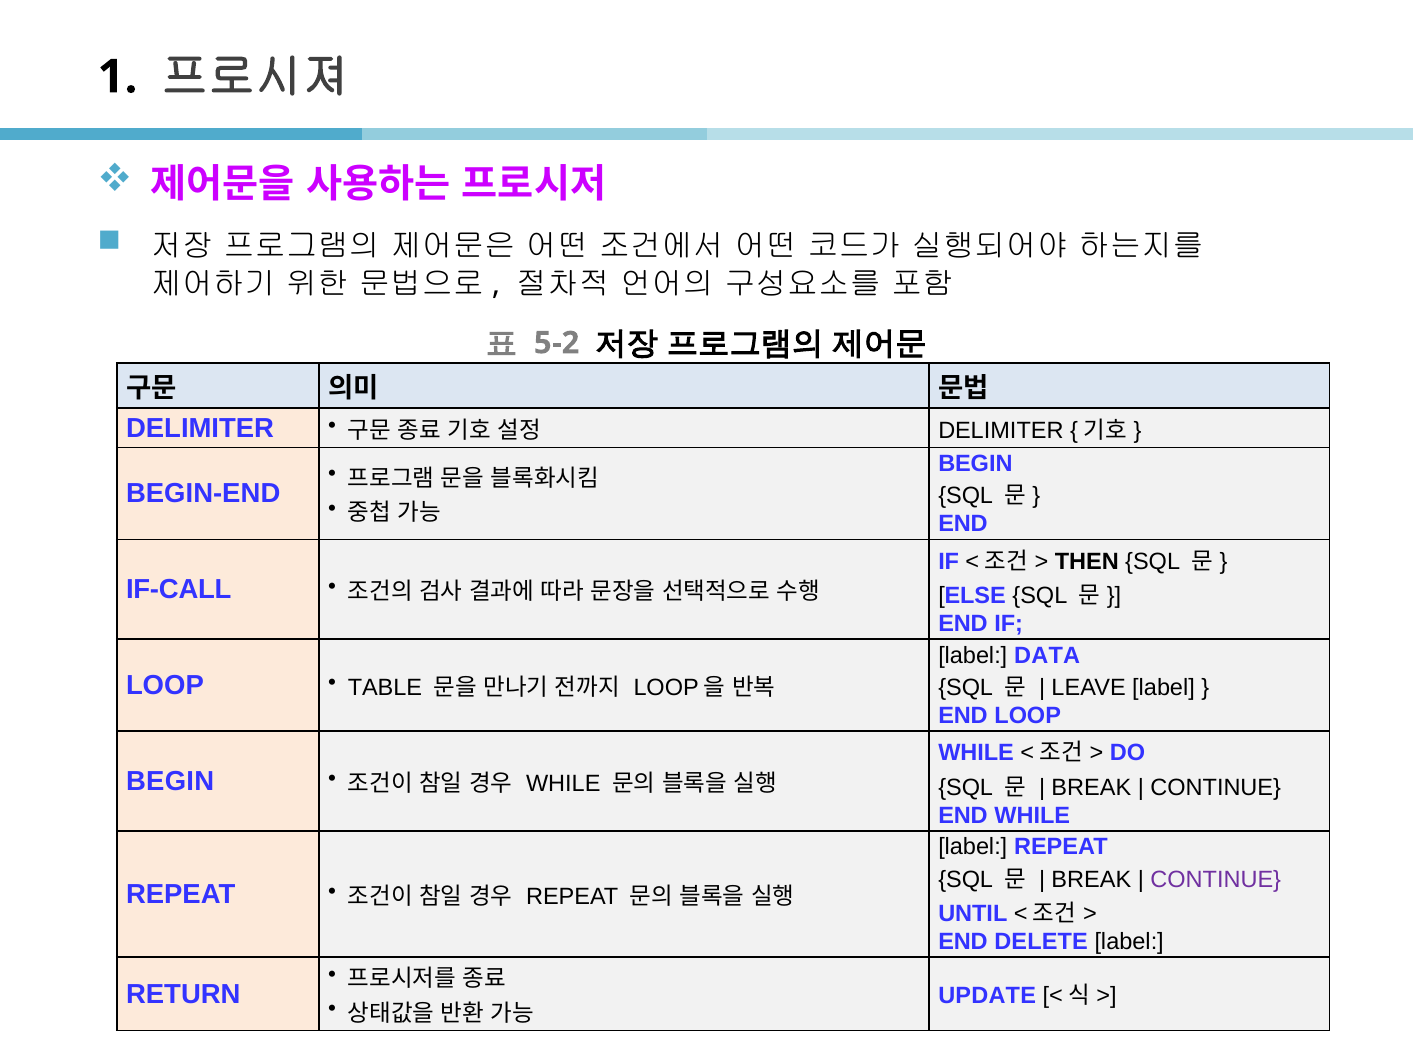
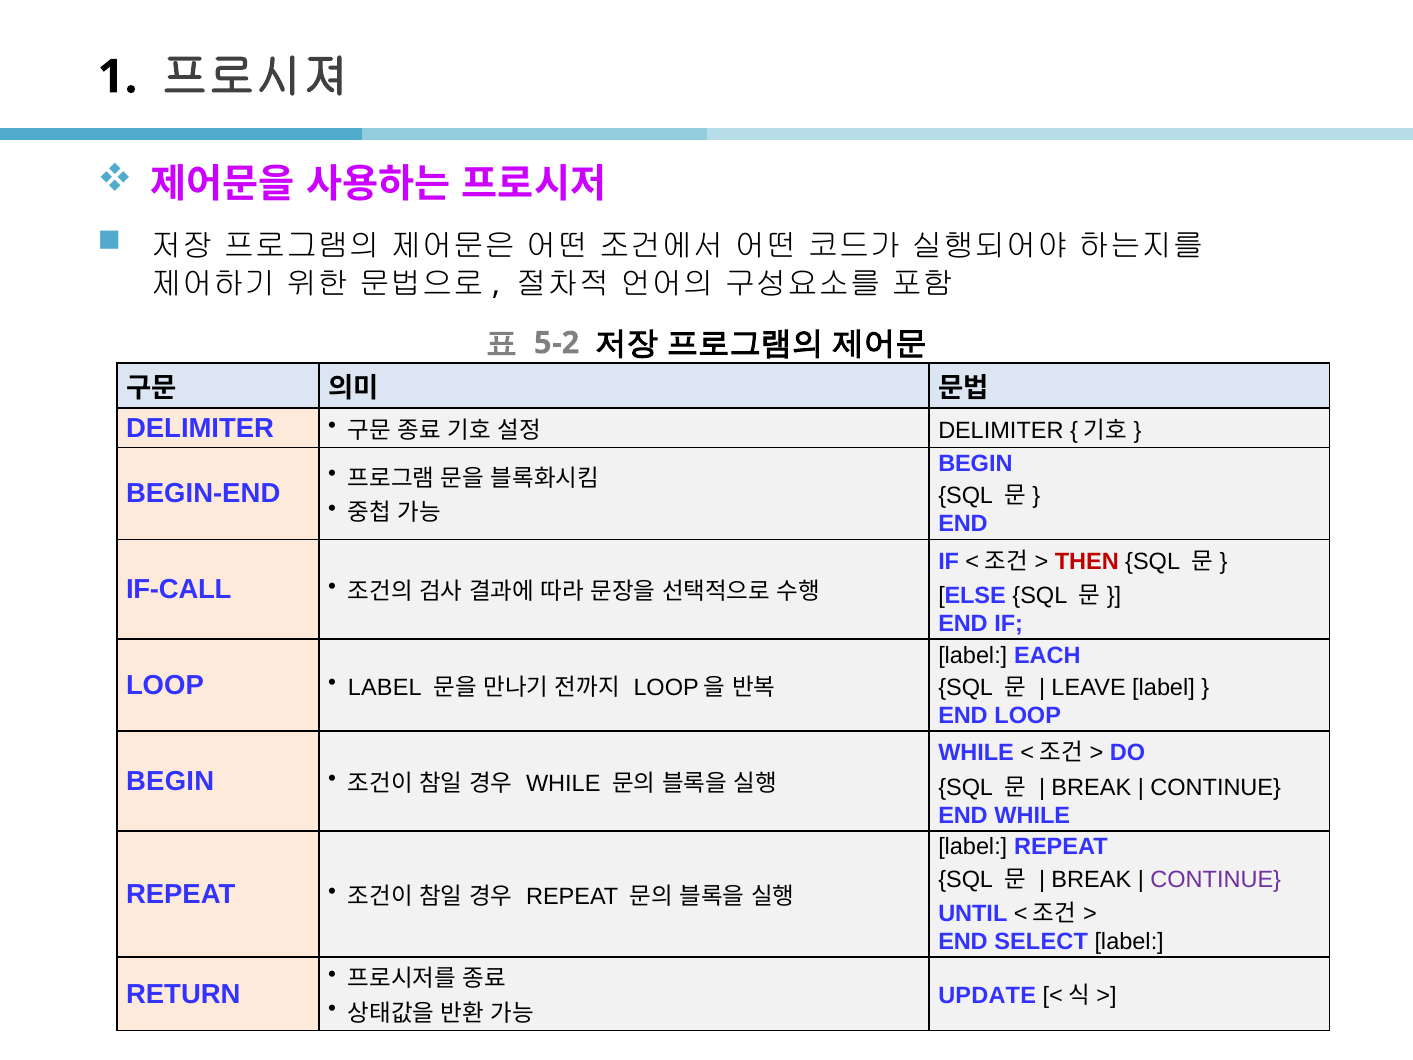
THEN colour: black -> red (1087, 561)
DATA: DATA -> EACH (1047, 655)
TABLE: TABLE -> LABEL (385, 687)
DELETE: DELETE -> SELECT (1041, 942)
